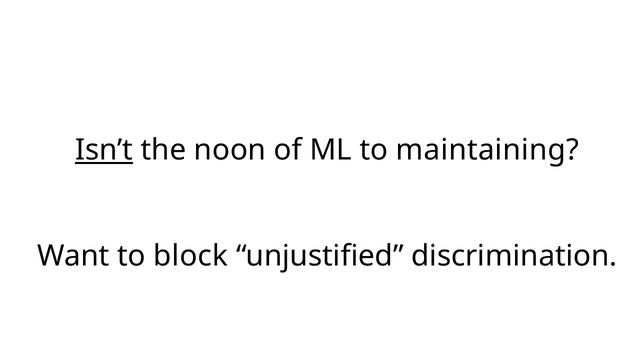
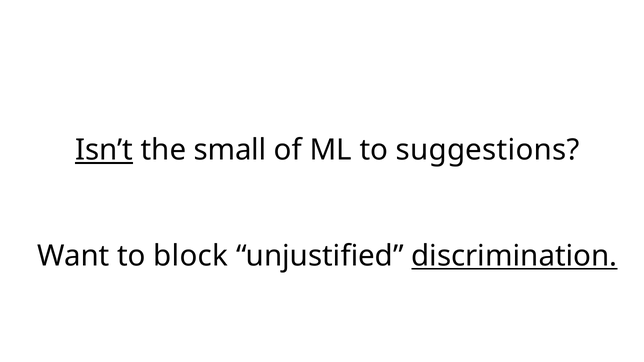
noon: noon -> small (230, 150)
maintaining: maintaining -> suggestions (488, 150)
discrimination underline: none -> present (514, 256)
